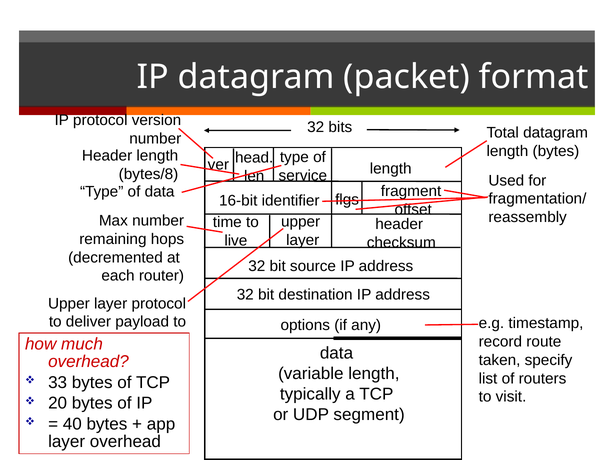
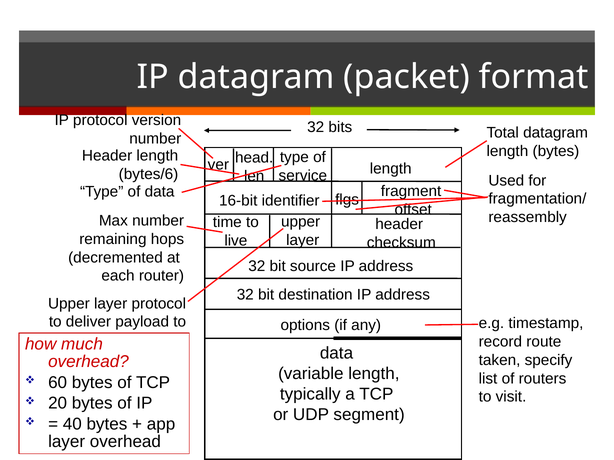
bytes/8: bytes/8 -> bytes/6 (149, 174)
33: 33 -> 60 (58, 383)
